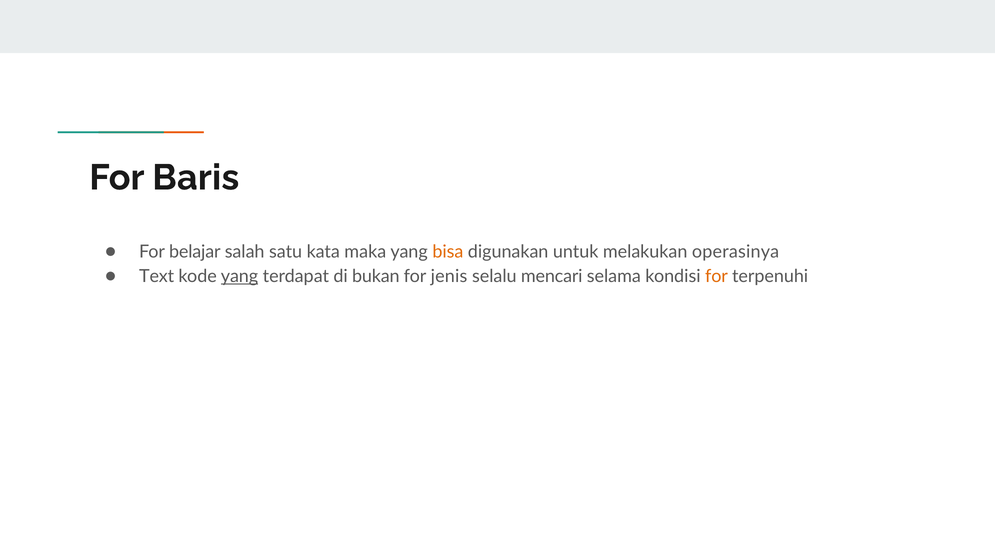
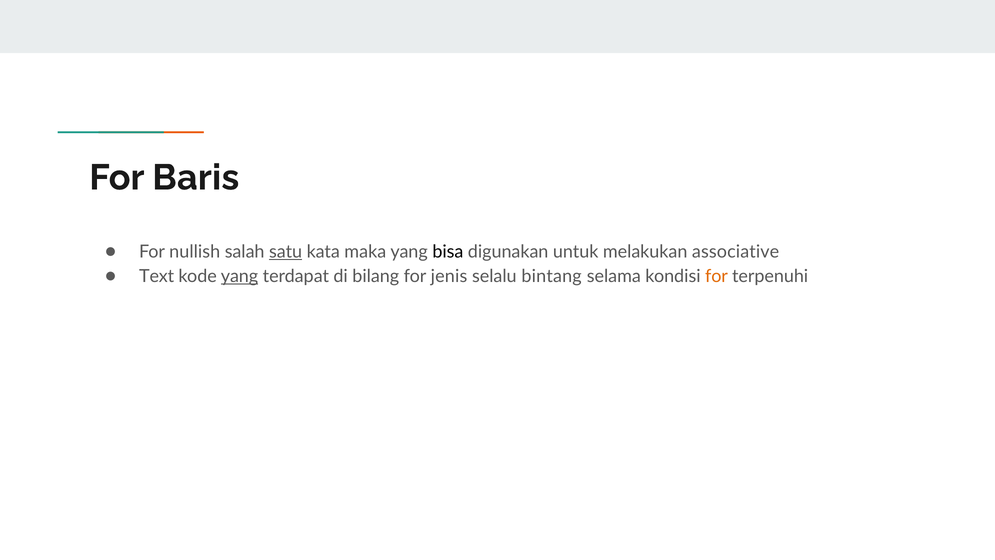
belajar: belajar -> nullish (195, 251)
satu underline: none -> present (286, 251)
bisa colour: orange -> black (448, 251)
operasinya: operasinya -> associative (736, 251)
bukan: bukan -> bilang (376, 276)
mencari: mencari -> bintang (552, 276)
